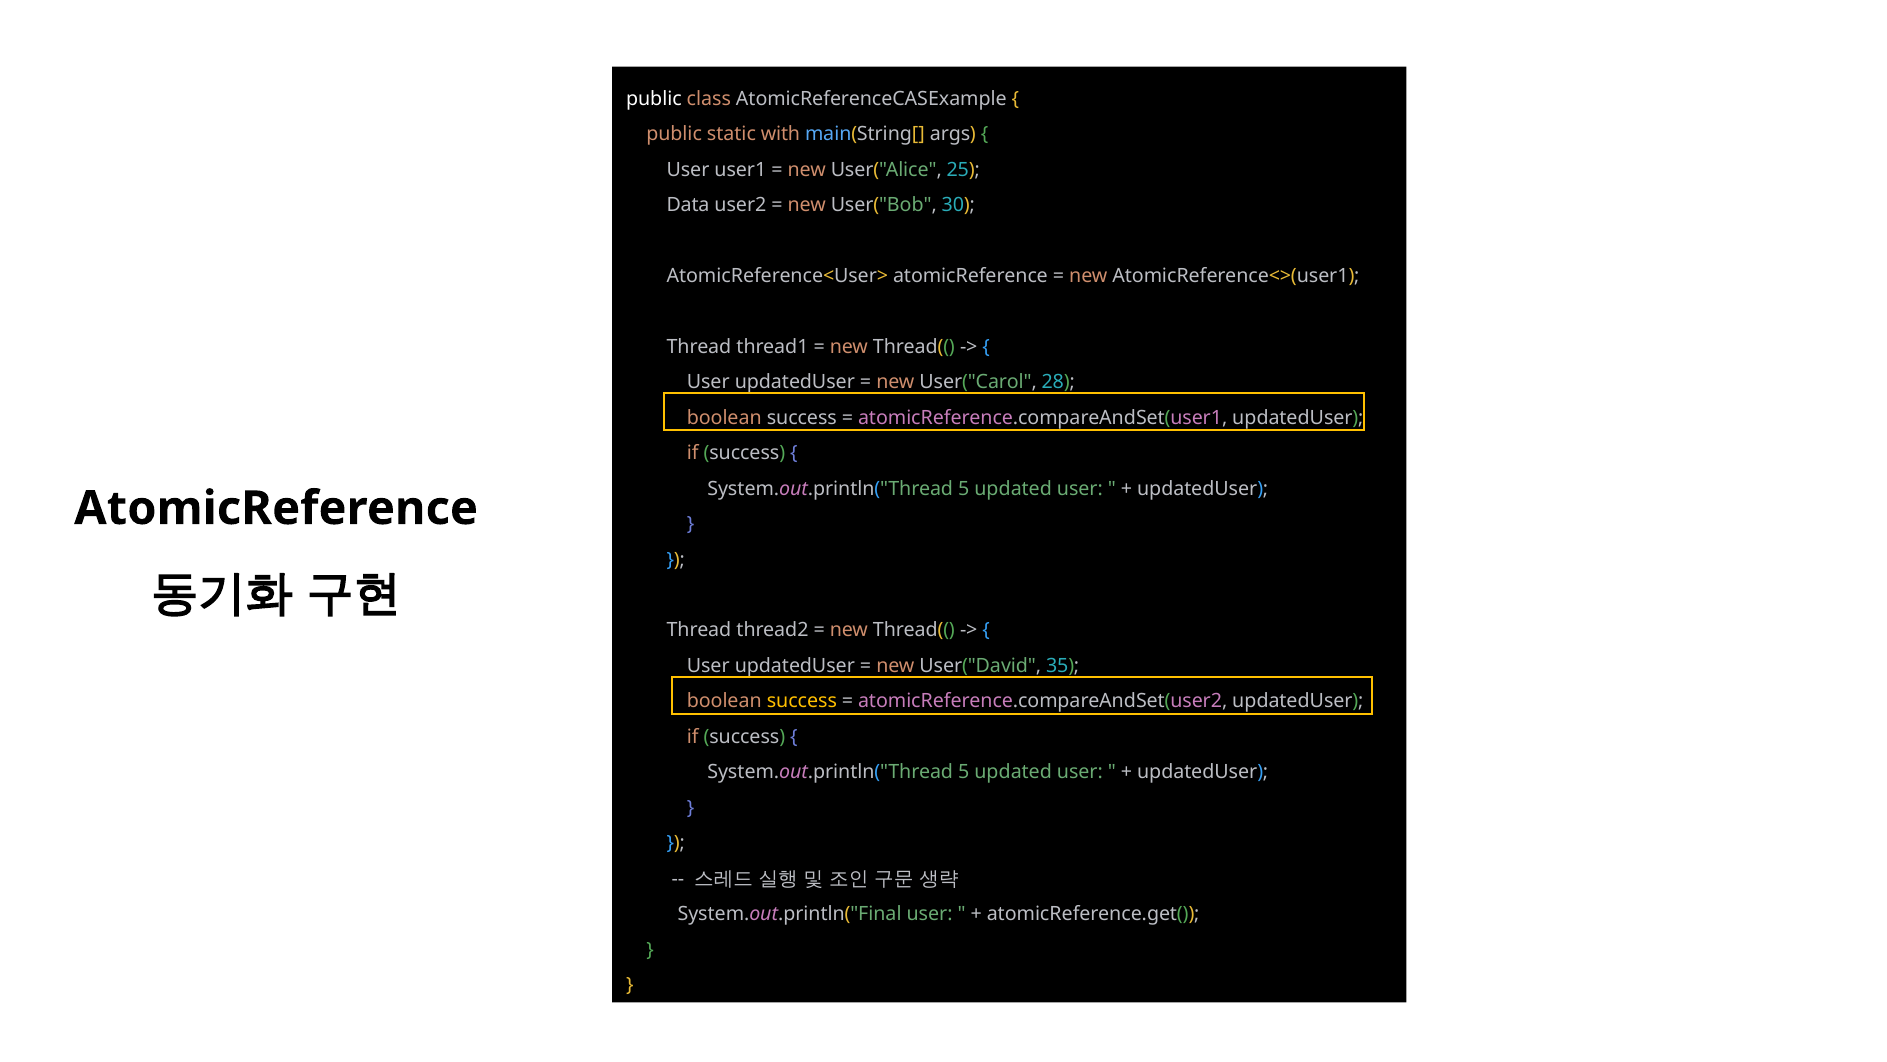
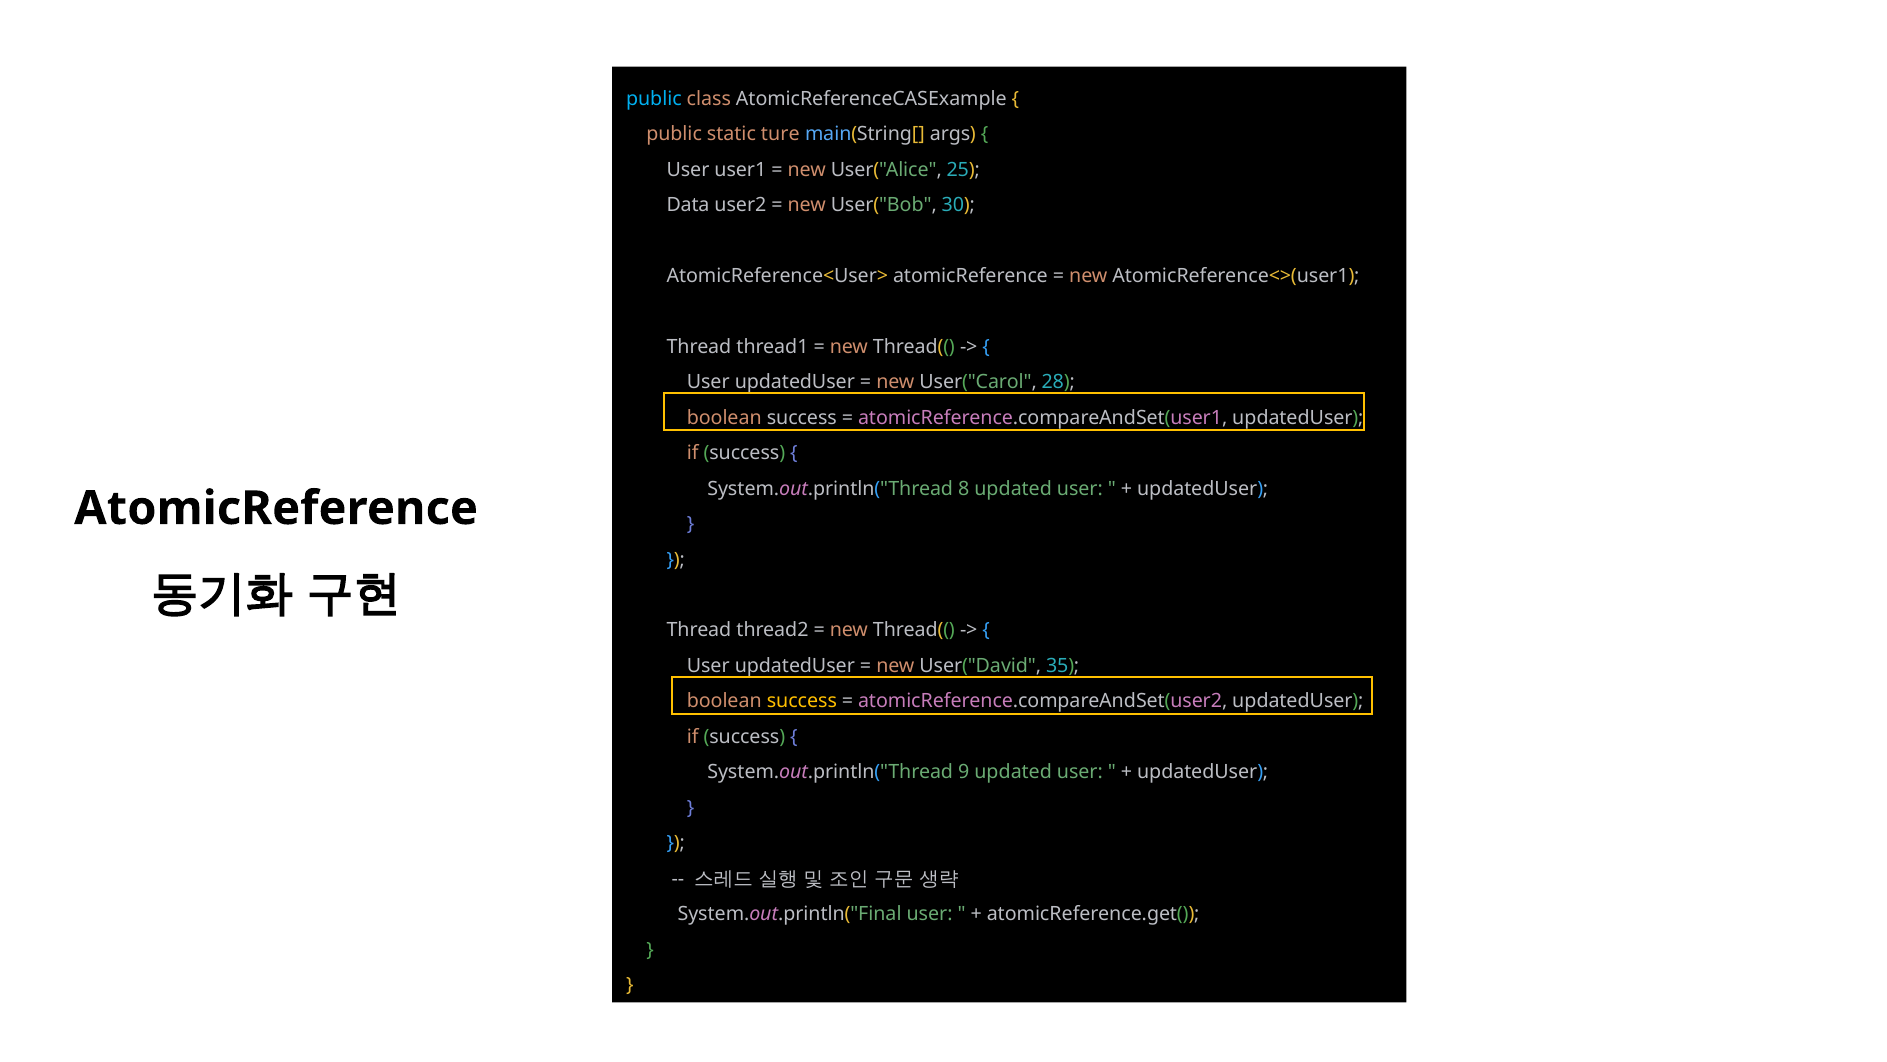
public colour: white -> light blue (654, 99)
with: with -> ture (780, 134)
5: 5 -> 8 (964, 488)
5: 5 -> 9 (964, 772)
